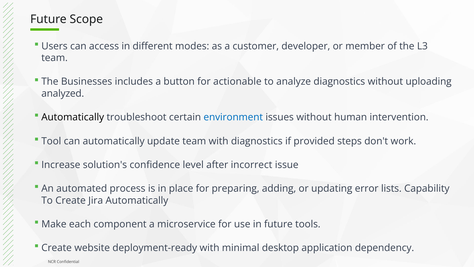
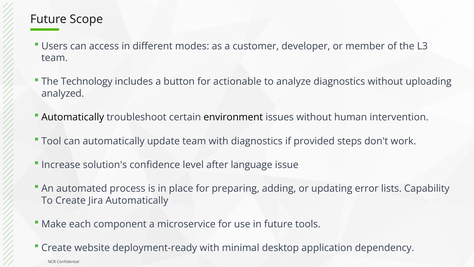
Businesses: Businesses -> Technology (87, 82)
environment colour: blue -> black (233, 117)
incorrect: incorrect -> language (252, 165)
